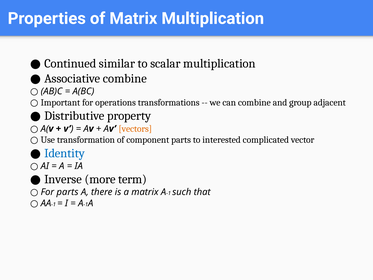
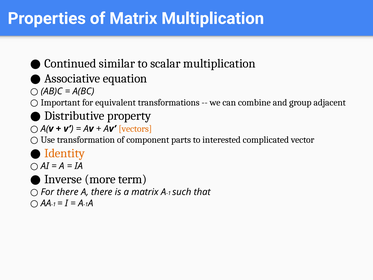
Associative combine: combine -> equation (125, 78)
operations: operations -> equivalent (115, 102)
Identity colour: blue -> orange (65, 153)
For parts: parts -> there (68, 192)
